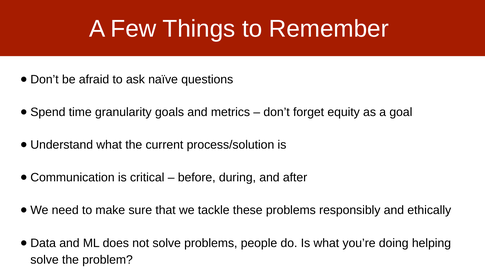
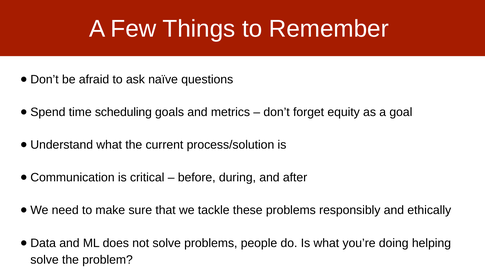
granularity: granularity -> scheduling (123, 112)
